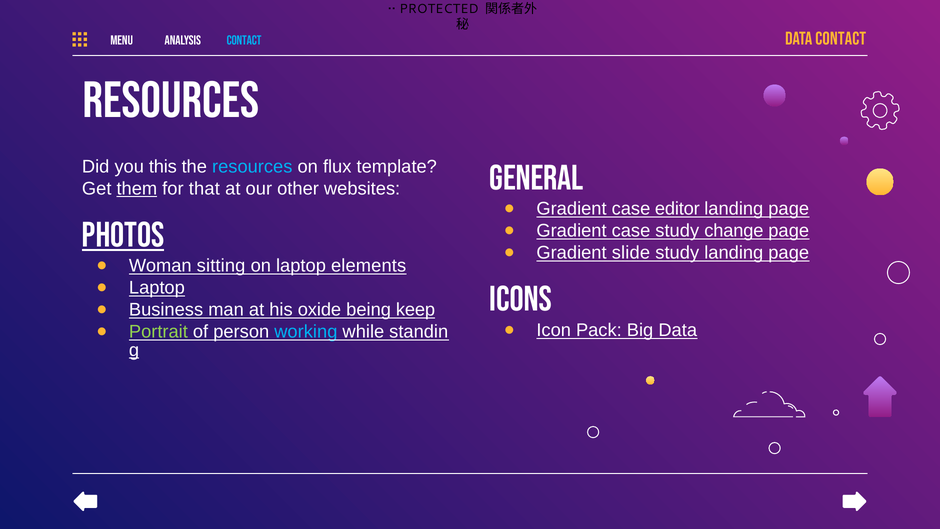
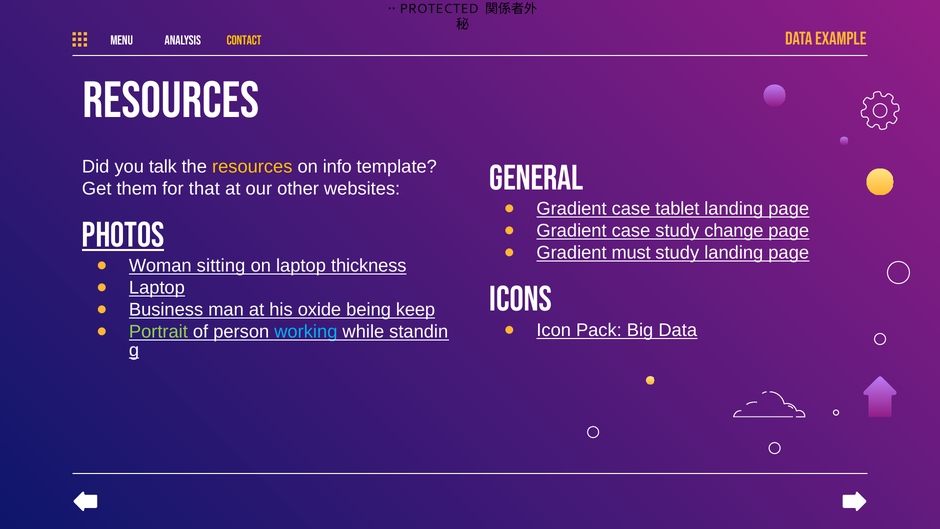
Data CONTACT: CONTACT -> EXAMPLE (841, 39)
CONTACT colour: light blue -> yellow (244, 40)
this: this -> talk (163, 166)
resources colour: light blue -> yellow (252, 166)
flux: flux -> info (337, 166)
them underline: present -> none (137, 188)
editor: editor -> tablet (677, 209)
slide: slide -> must (631, 253)
elements: elements -> thickness (369, 266)
